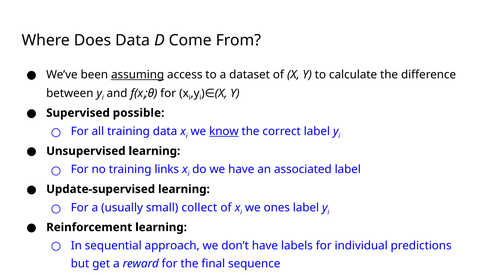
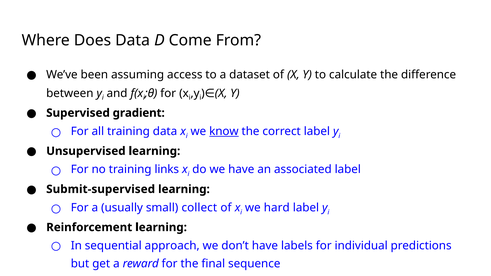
assuming underline: present -> none (138, 75)
possible: possible -> gradient (139, 113)
Update-supervised: Update-supervised -> Submit-supervised (101, 189)
ones: ones -> hard (277, 208)
